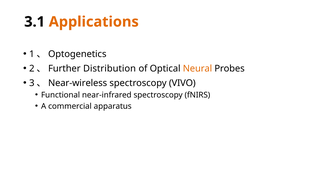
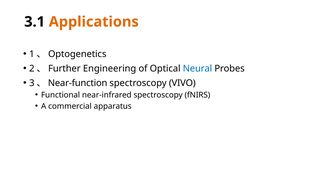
Distribution: Distribution -> Engineering (110, 69)
Neural colour: orange -> blue (197, 69)
Near-wireless: Near-wireless -> Near-function (78, 83)
